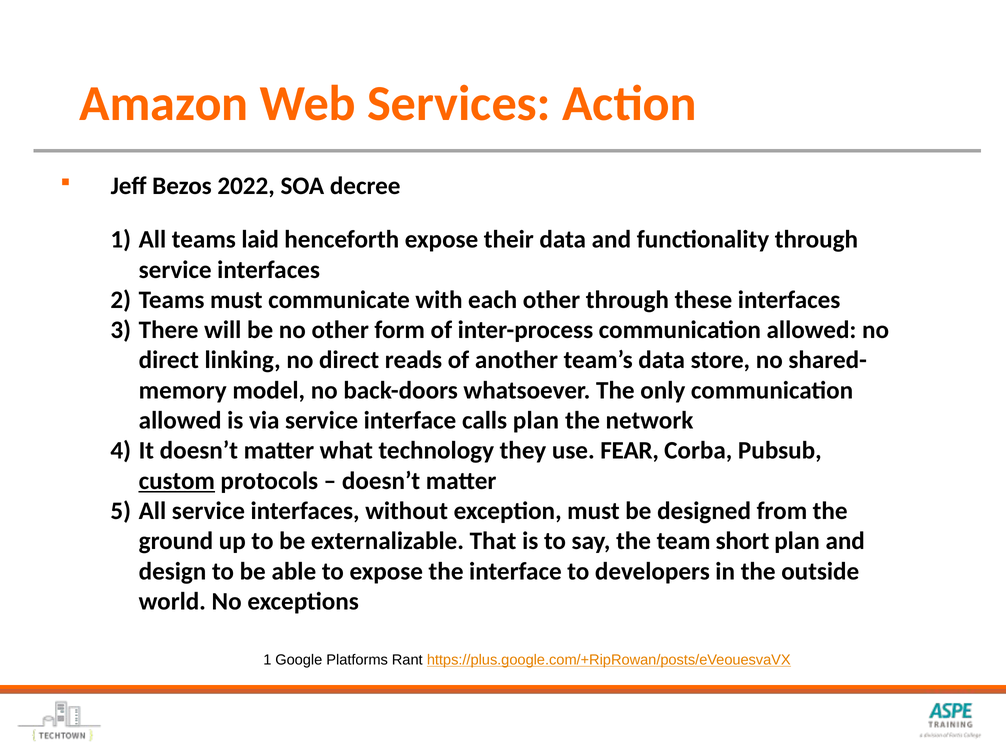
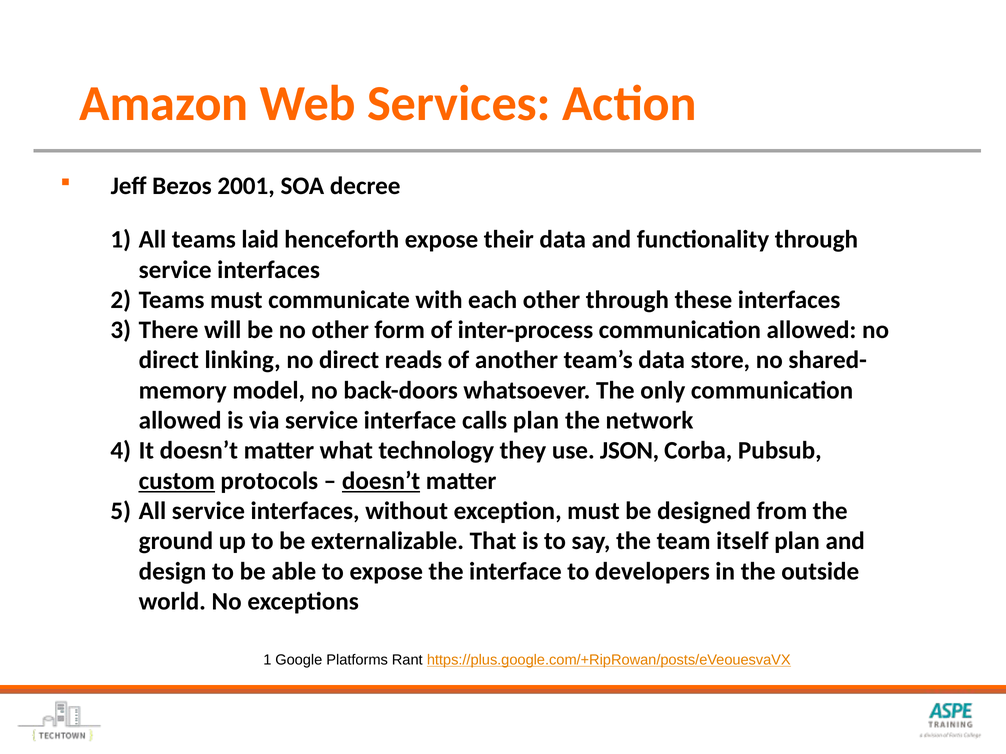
2022: 2022 -> 2001 (246, 186)
FEAR: FEAR -> JSON (630, 451)
doesn’t underline: none -> present (381, 481)
short: short -> itself (742, 542)
